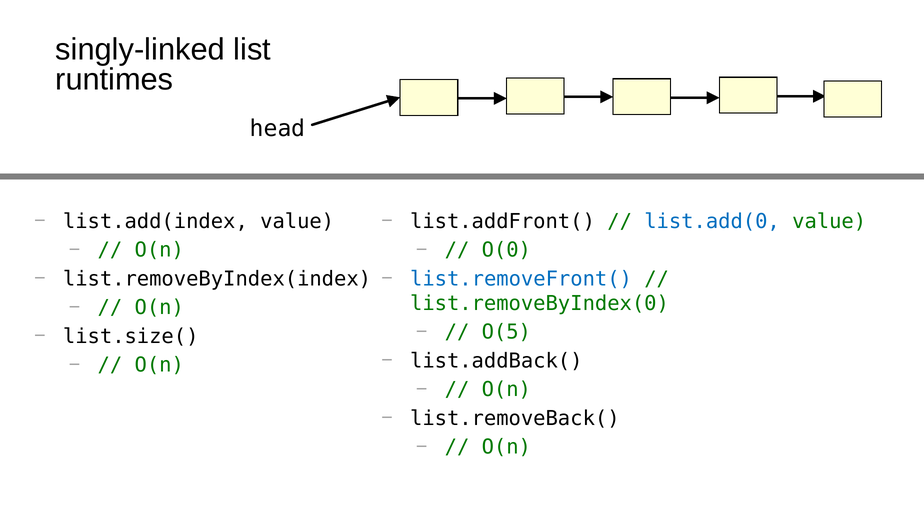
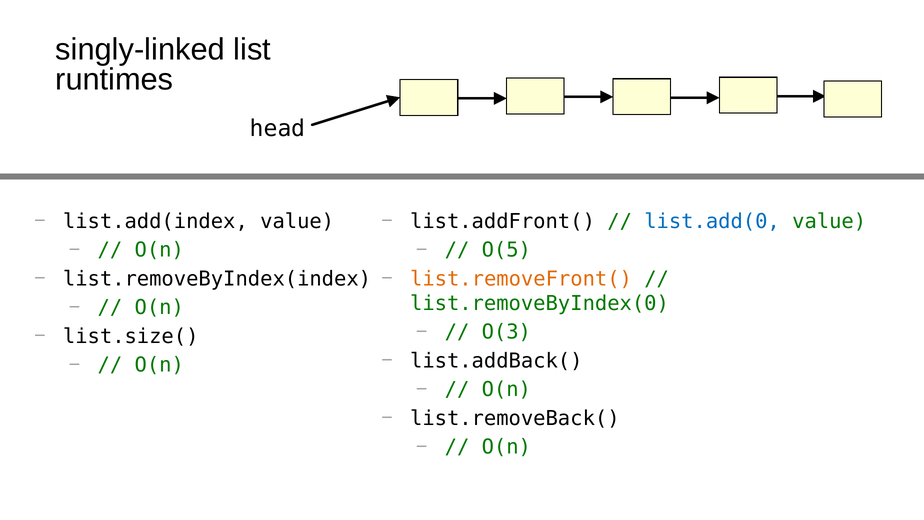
O(0: O(0 -> O(5 (506, 250)
list.removeFront( colour: blue -> orange (521, 279)
O(5: O(5 -> O(3 (506, 332)
